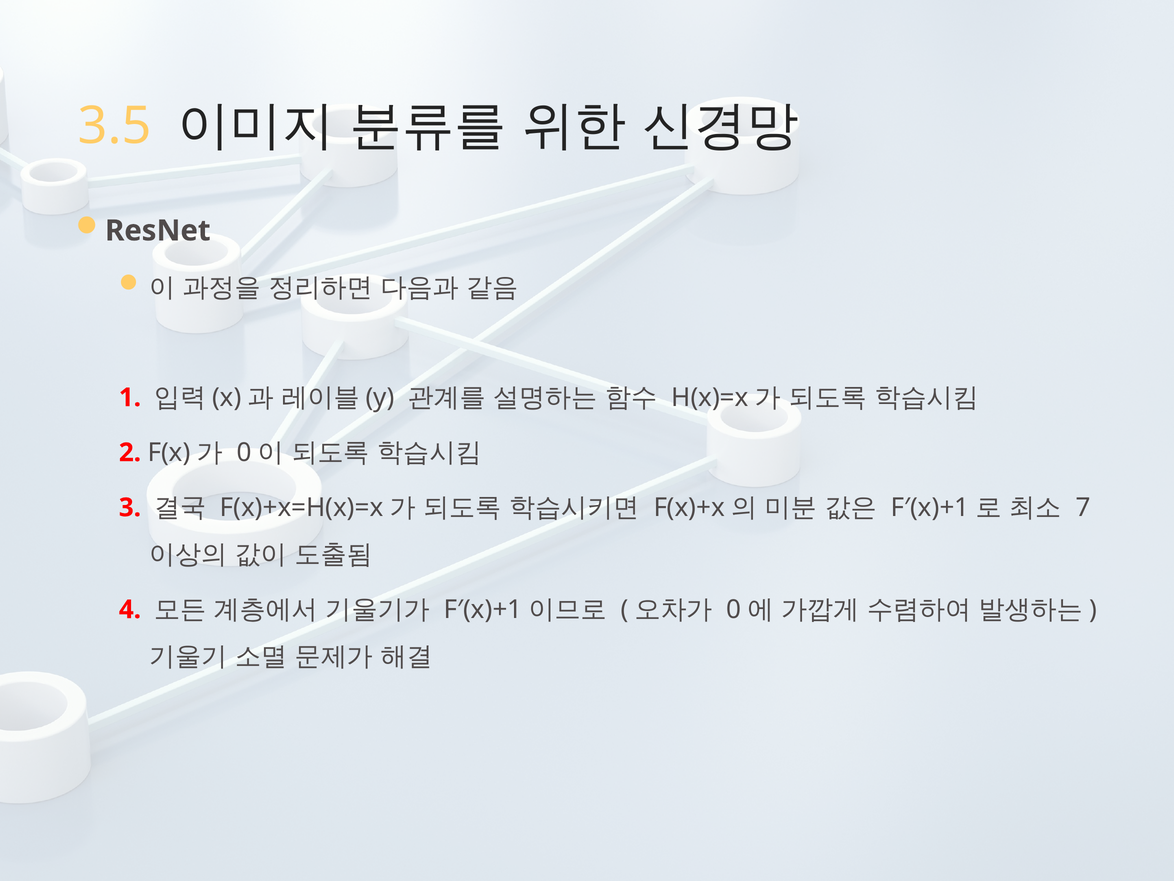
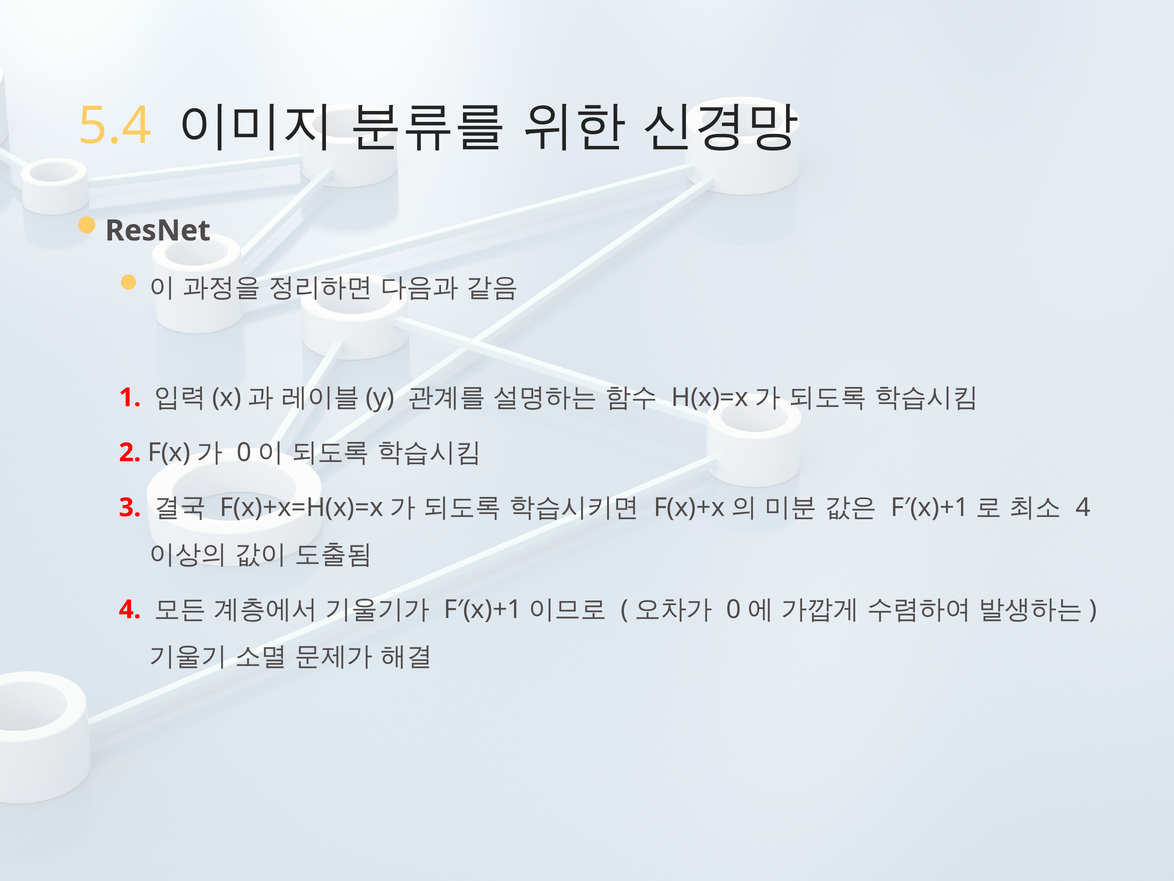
3.5: 3.5 -> 5.4 (115, 126)
7: 7 -> 4 (1083, 507)
